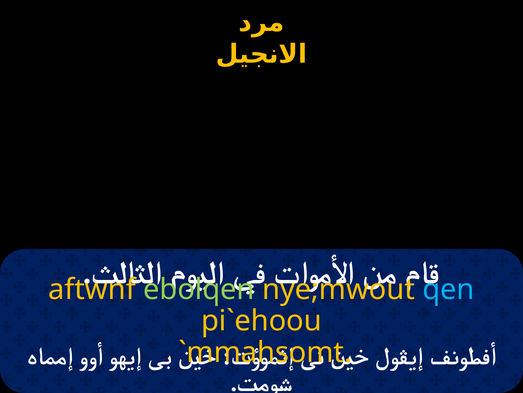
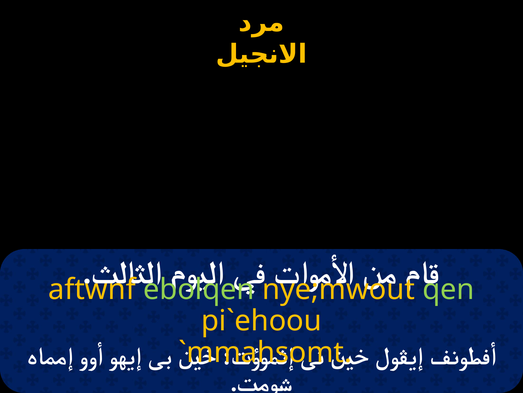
qen colour: light blue -> light green (448, 289)
